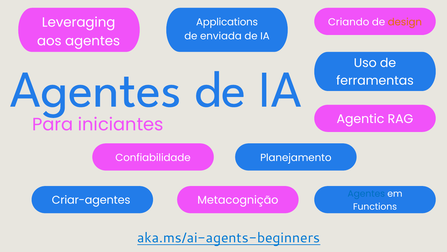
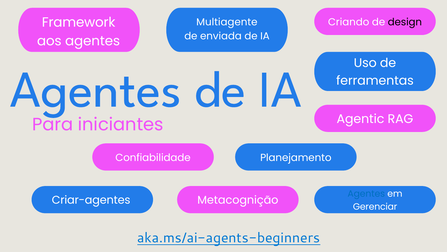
Leveraging: Leveraging -> Framework (79, 22)
Applications: Applications -> Multiagente (227, 22)
design colour: orange -> black (405, 22)
Functions: Functions -> Gerenciar (375, 206)
